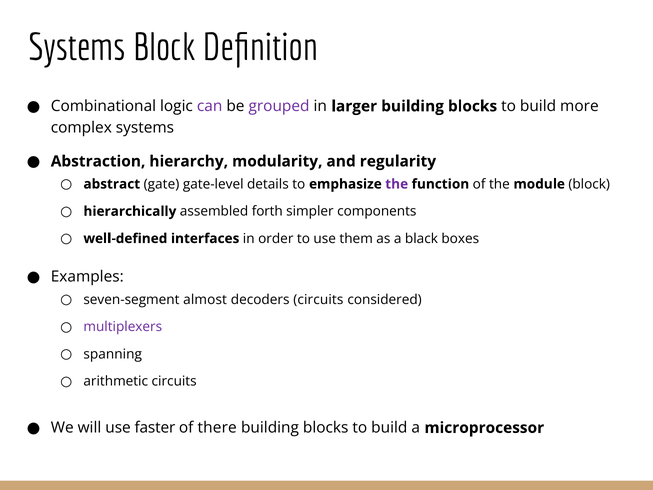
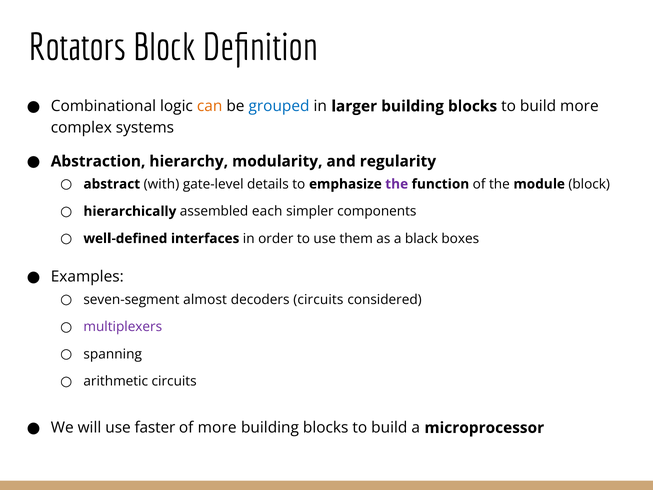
Systems: Systems -> Rotators (78, 48)
can colour: purple -> orange (210, 106)
grouped colour: purple -> blue (279, 106)
gate: gate -> with (161, 184)
forth: forth -> each (267, 211)
of there: there -> more (217, 428)
